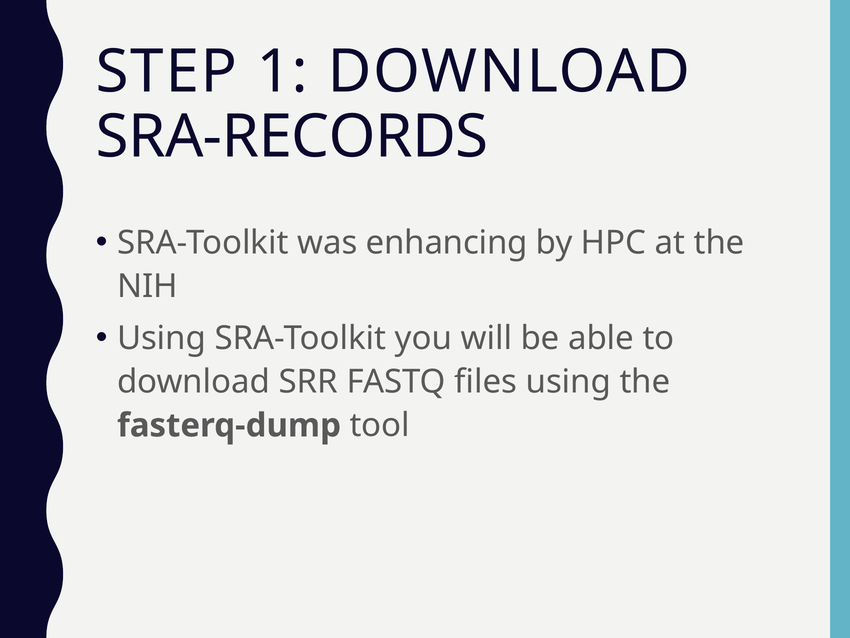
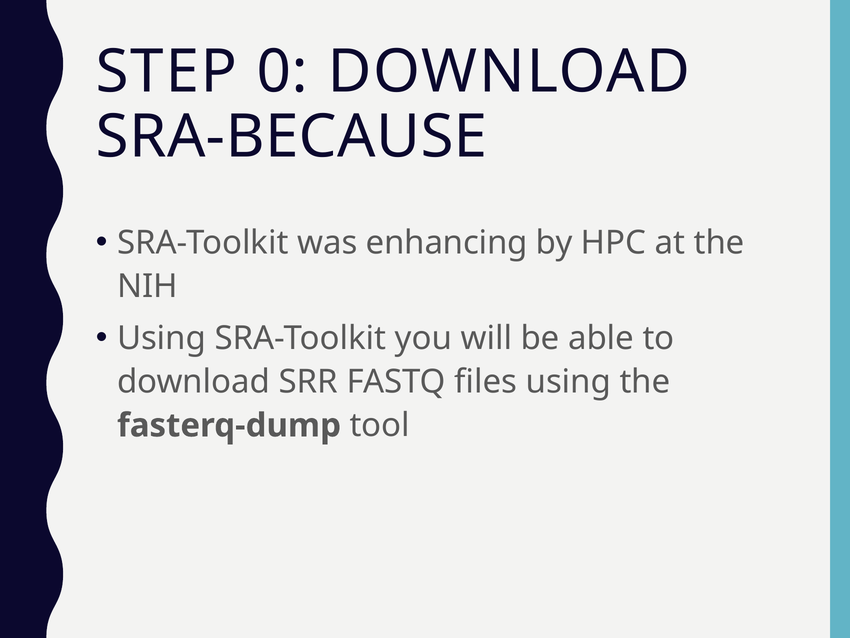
1: 1 -> 0 (282, 72)
SRA-RECORDS: SRA-RECORDS -> SRA-BECAUSE (292, 137)
